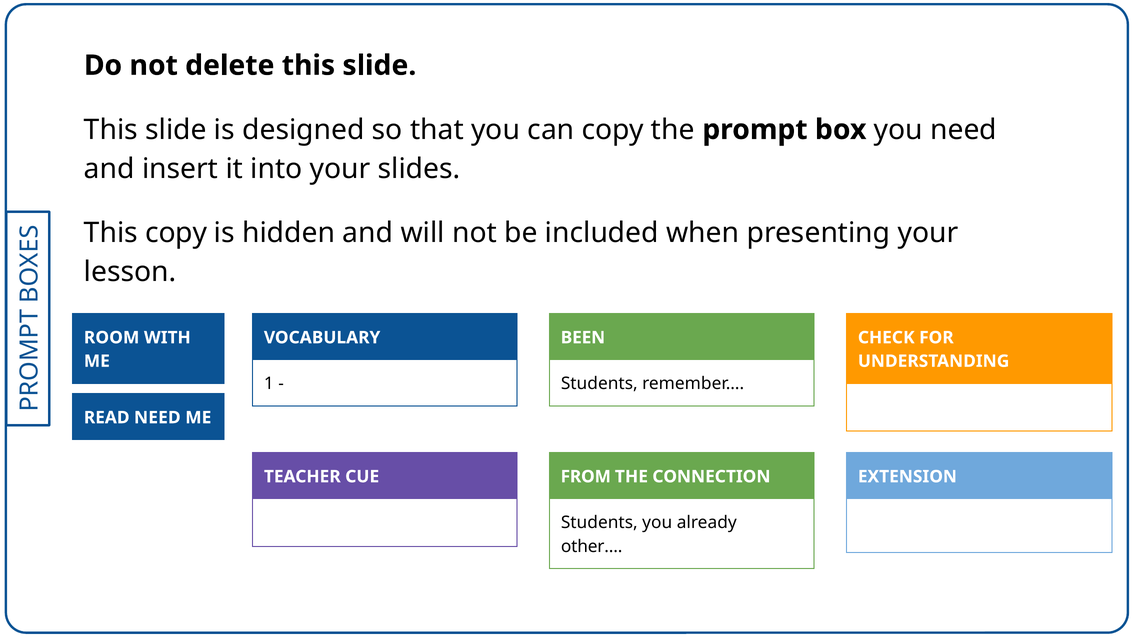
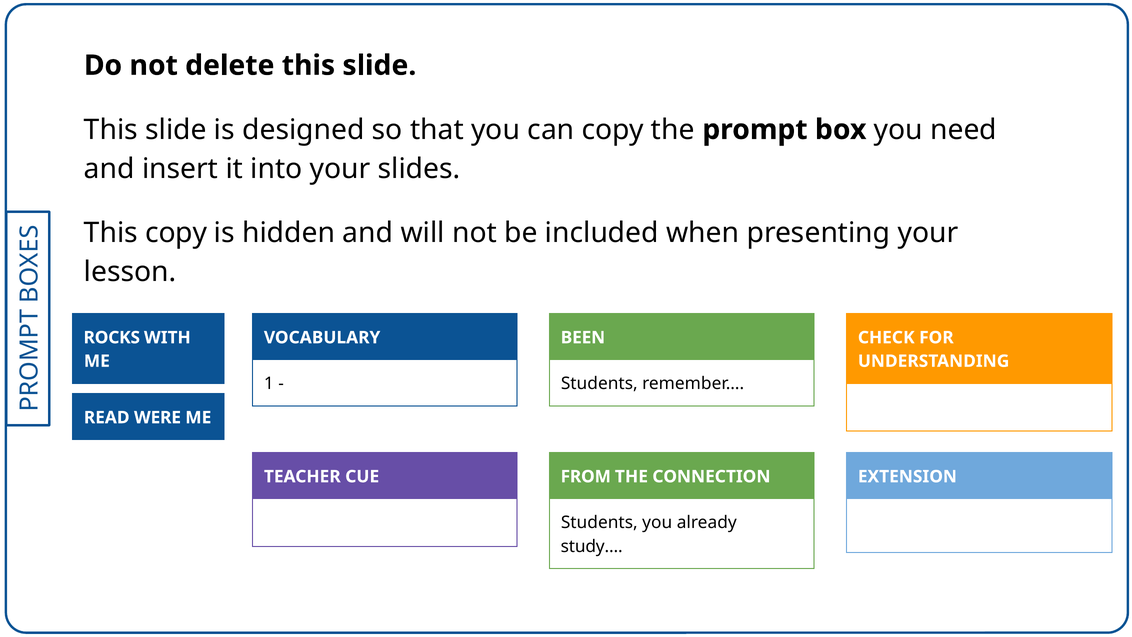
ROOM: ROOM -> ROCKS (112, 337)
READ NEED: NEED -> WERE (157, 417)
other…: other… -> study… (592, 546)
